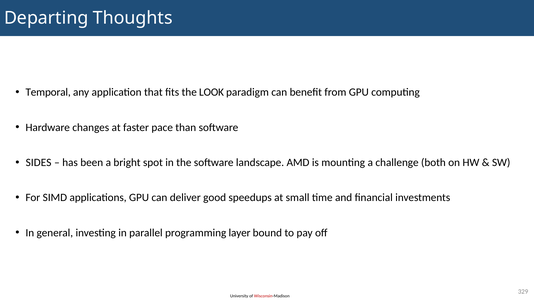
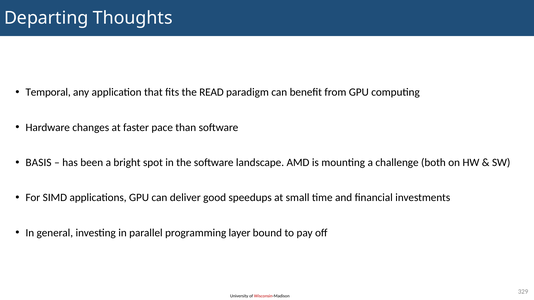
LOOK: LOOK -> READ (211, 92)
SIDES: SIDES -> BASIS (39, 163)
